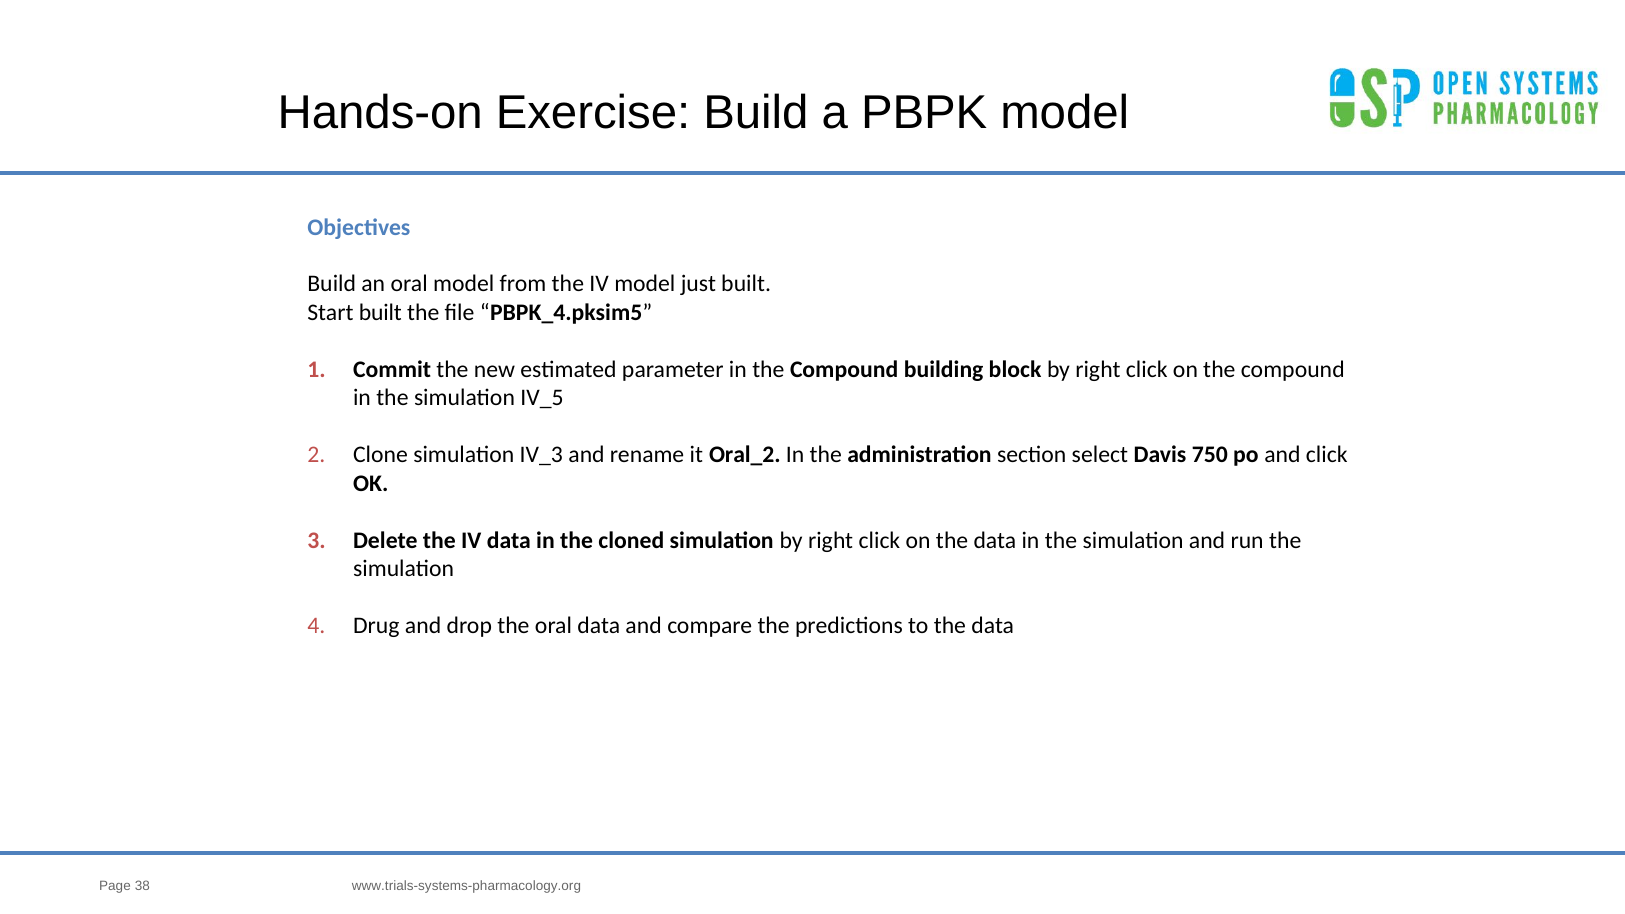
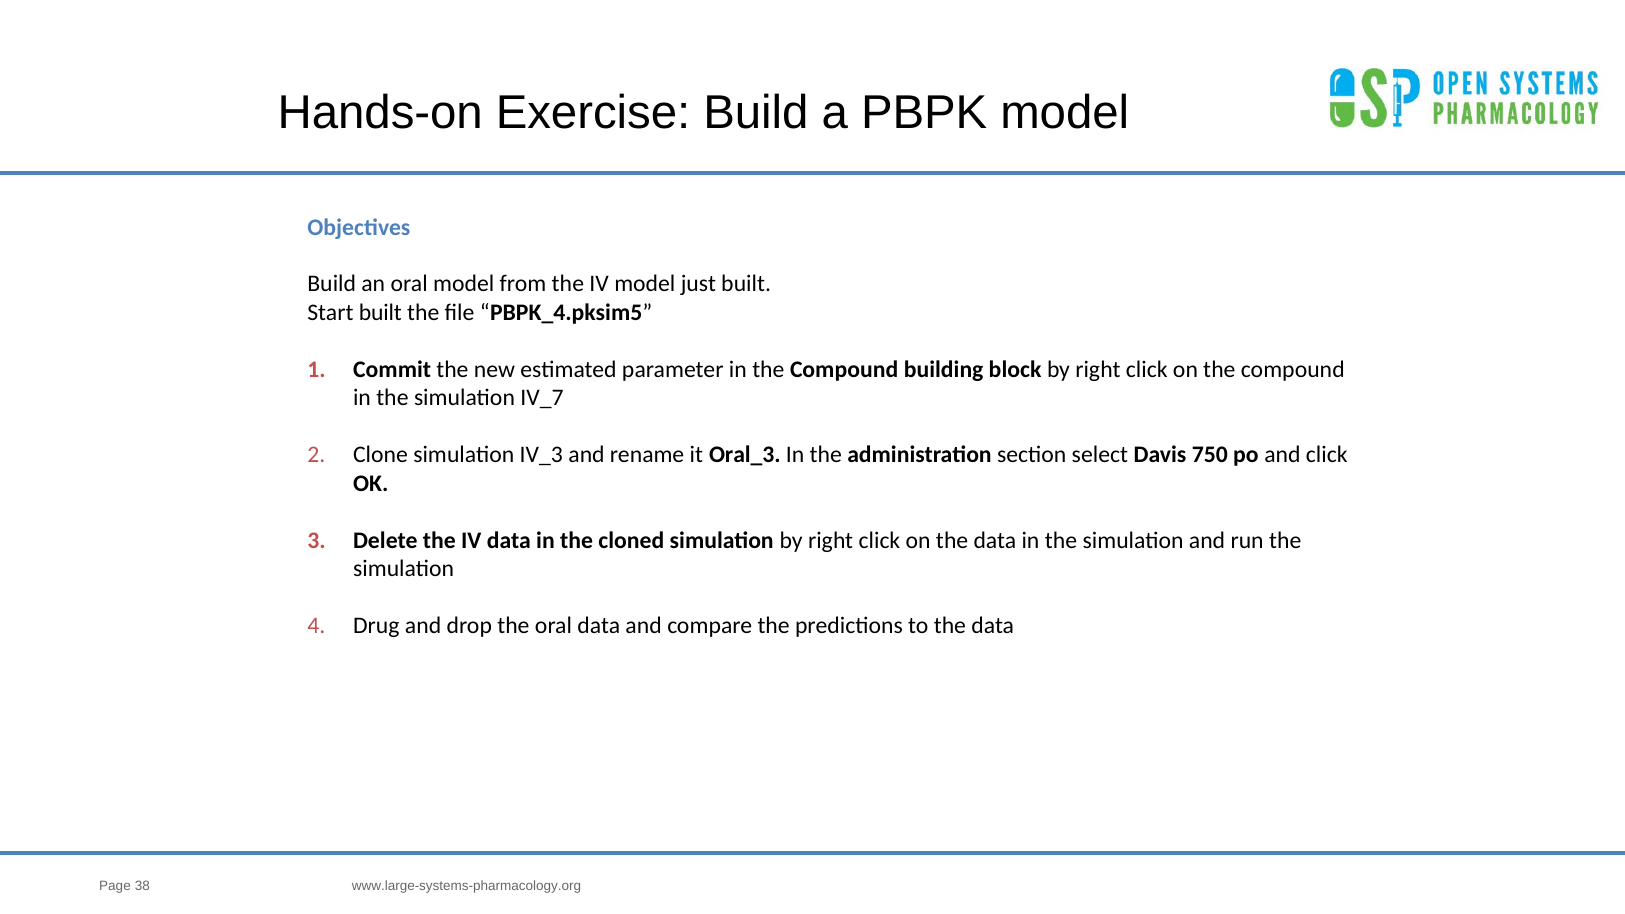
IV_5: IV_5 -> IV_7 (542, 398)
Oral_2: Oral_2 -> Oral_3 (745, 455)
www.trials-systems-pharmacology.org: www.trials-systems-pharmacology.org -> www.large-systems-pharmacology.org (466, 886)
